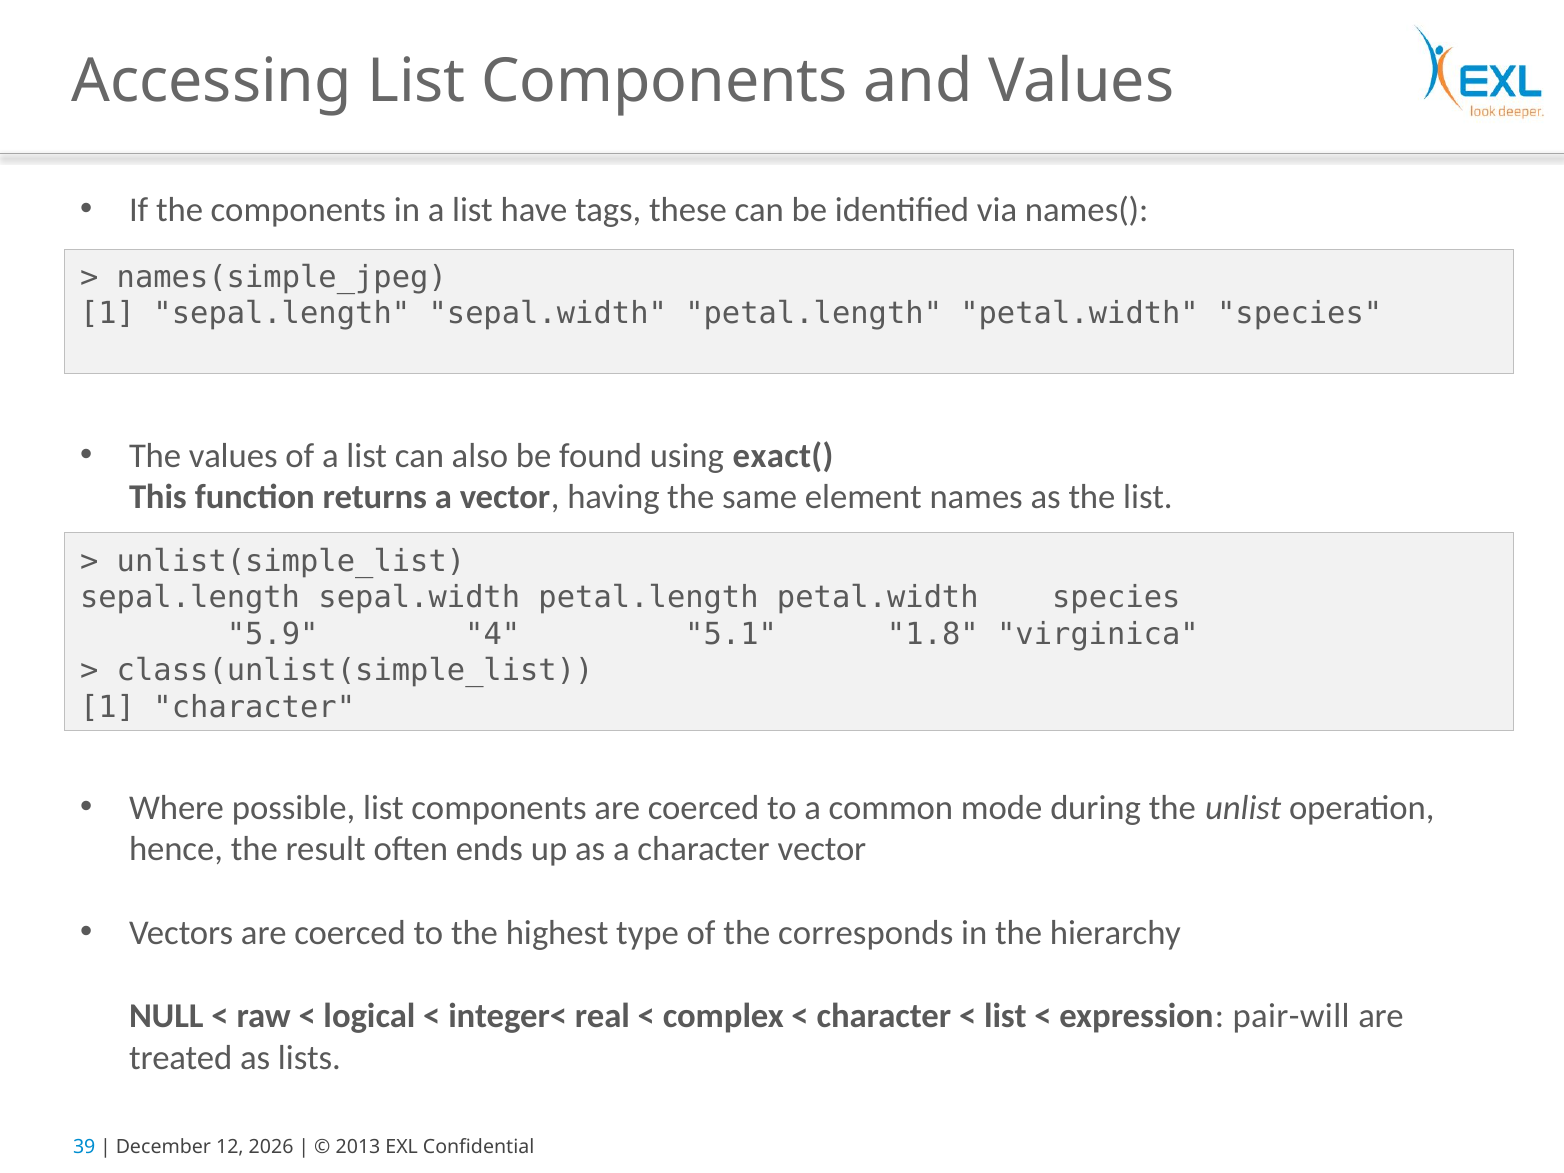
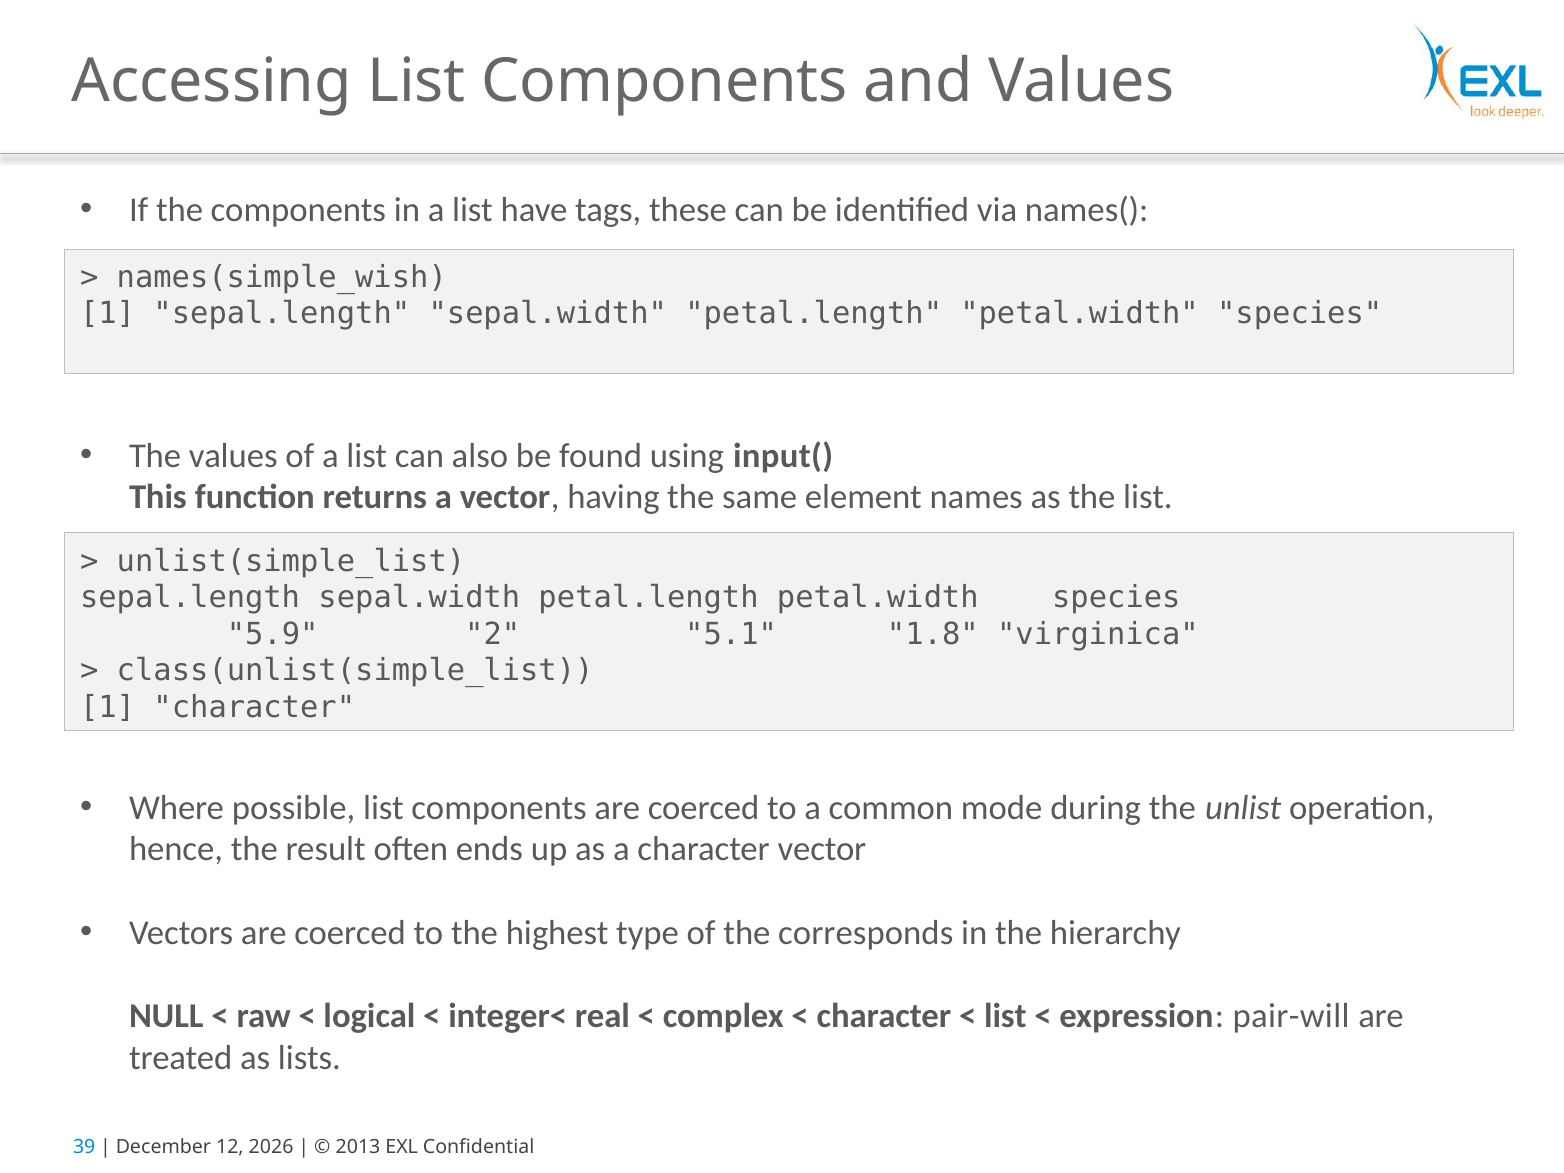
names(simple_jpeg: names(simple_jpeg -> names(simple_wish (282, 277)
exact(: exact( -> input( (783, 456)
4: 4 -> 2 (493, 634)
